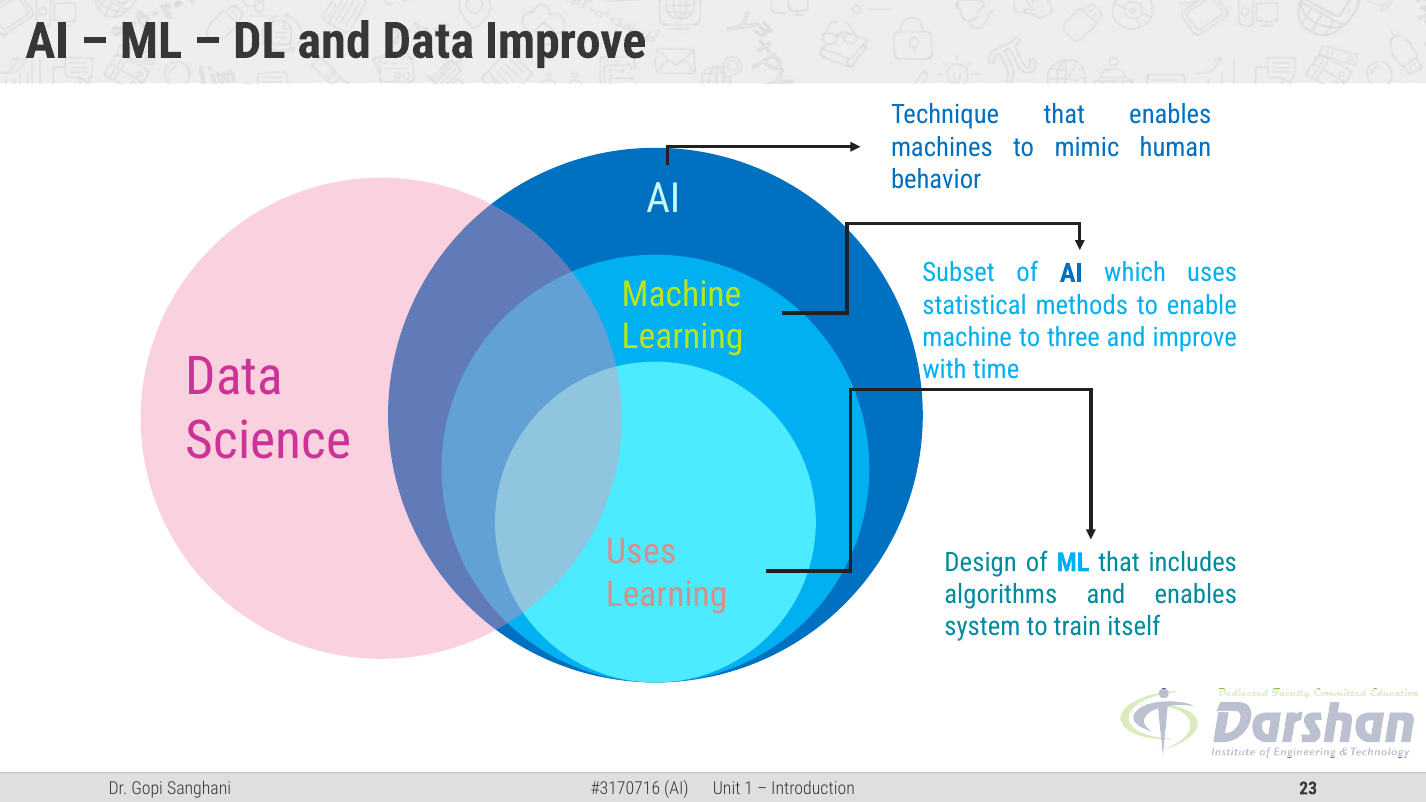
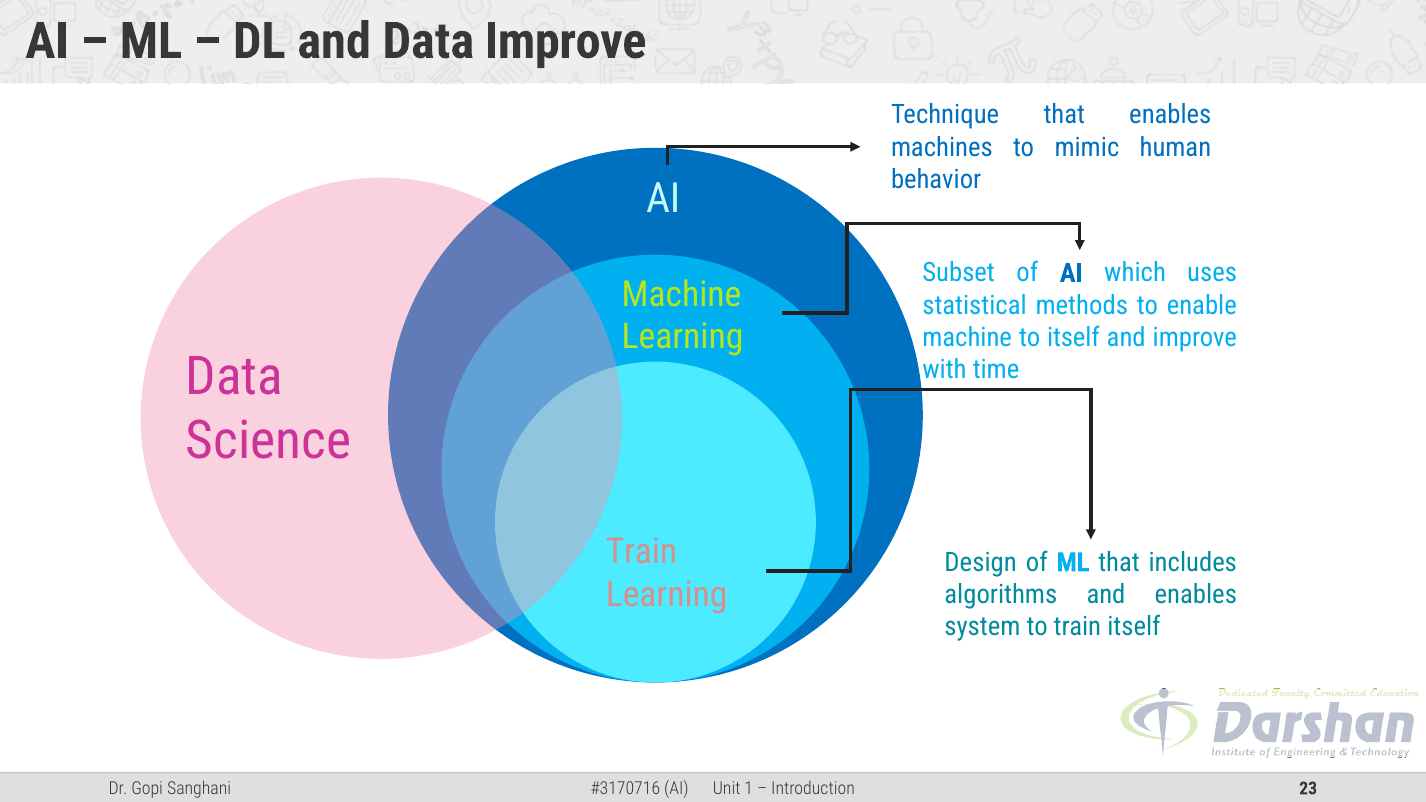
to three: three -> itself (1073, 337)
Uses: Uses -> Train (641, 552)
